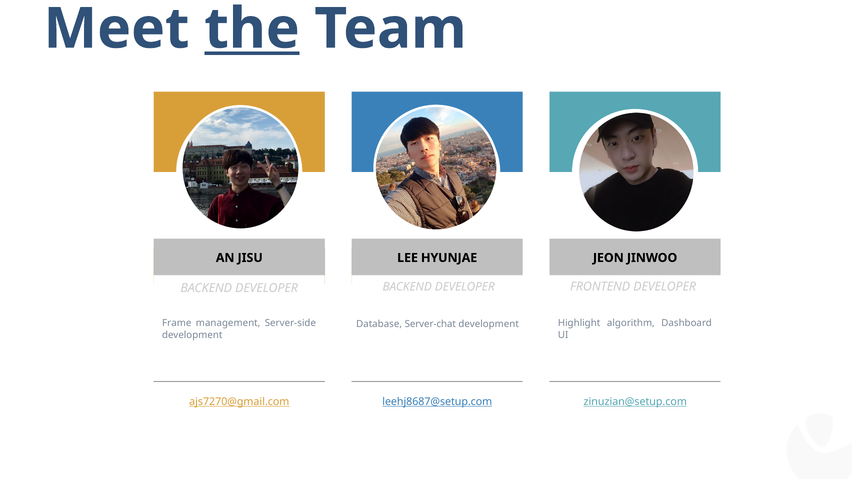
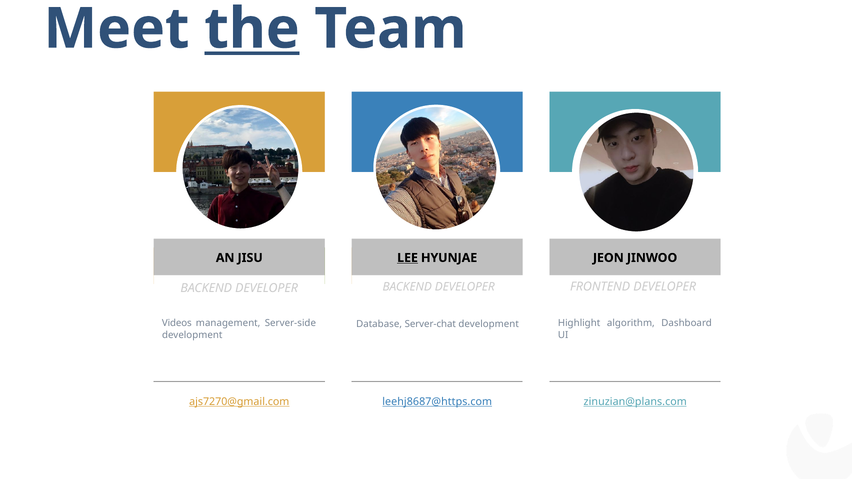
LEE underline: none -> present (408, 258)
Frame: Frame -> Videos (177, 323)
leehj8687@setup.com: leehj8687@setup.com -> leehj8687@https.com (437, 402)
zinuzian@setup.com: zinuzian@setup.com -> zinuzian@plans.com (635, 402)
